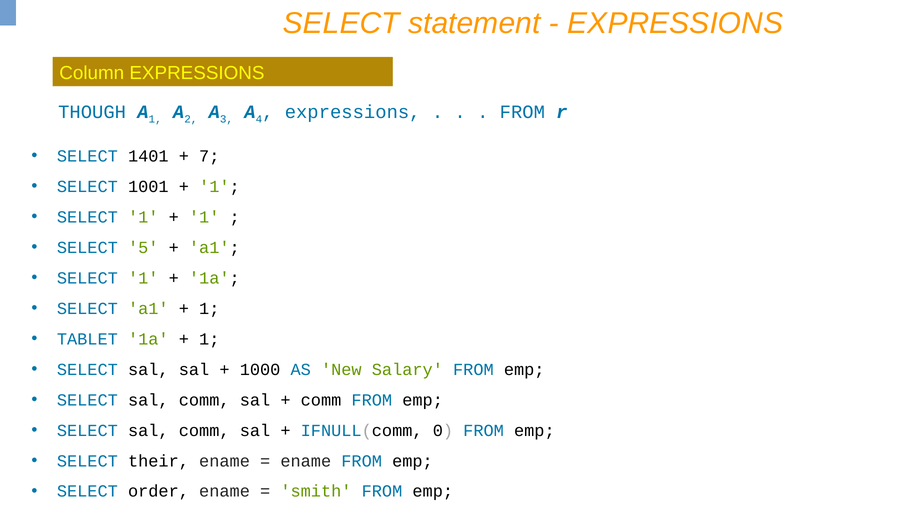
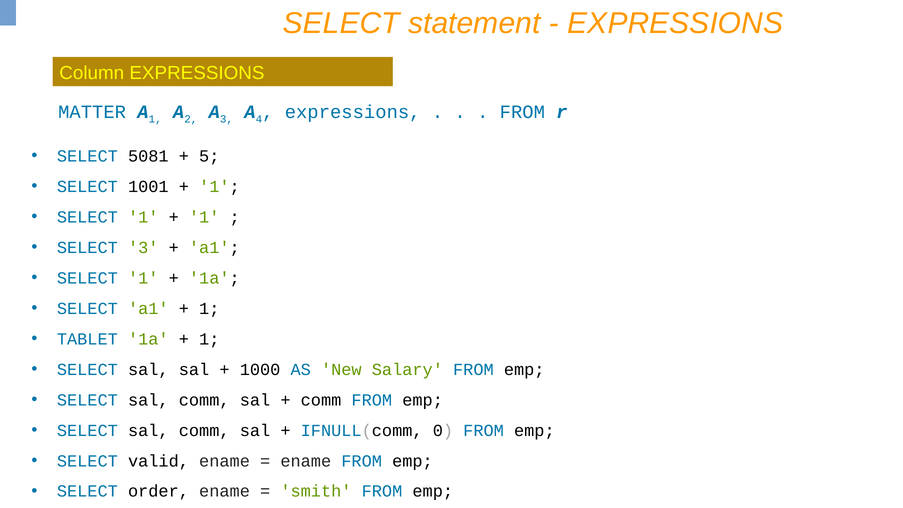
THOUGH: THOUGH -> MATTER (92, 112)
1401: 1401 -> 5081 (148, 156)
7: 7 -> 5 (209, 156)
SELECT 5: 5 -> 3 (143, 248)
their: their -> valid (158, 461)
